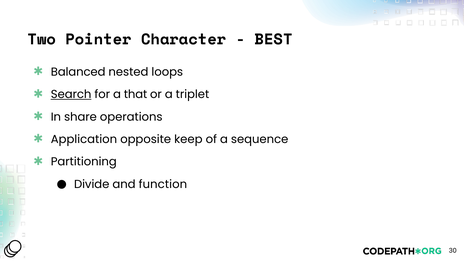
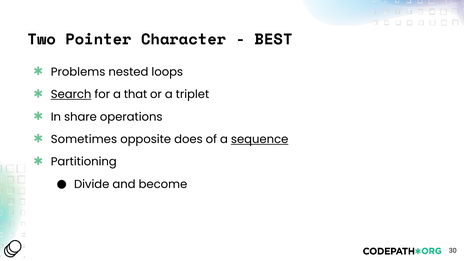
Balanced: Balanced -> Problems (78, 72)
Application: Application -> Sometimes (84, 139)
keep: keep -> does (188, 139)
sequence underline: none -> present (260, 139)
function: function -> become (163, 184)
